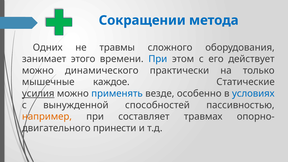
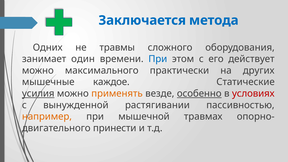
Сокращении: Сокращении -> Заключается (142, 20)
этого: этого -> один (83, 59)
динамического: динамического -> максимального (102, 70)
только: только -> других (259, 70)
применять colour: blue -> orange (117, 94)
особенно underline: none -> present (199, 94)
условиях colour: blue -> red (253, 94)
способностей: способностей -> растягивании (157, 105)
составляет: составляет -> мышечной (144, 117)
